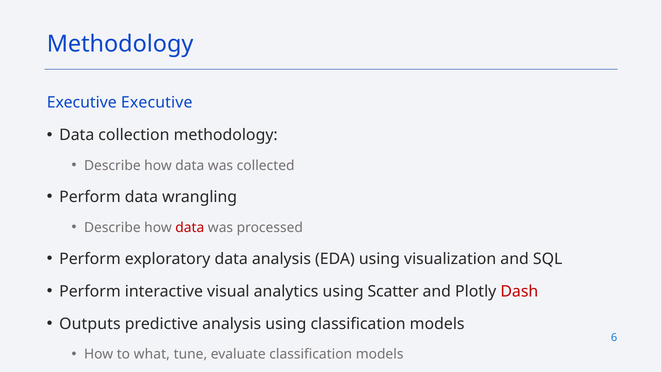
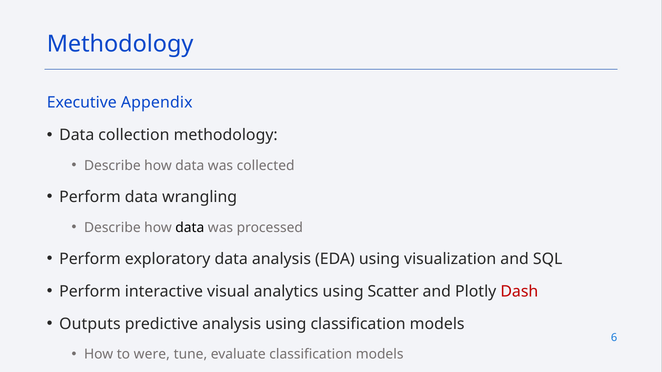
Executive Executive: Executive -> Appendix (157, 103)
data colour: red -> black (190, 228)
what: what -> were (152, 355)
